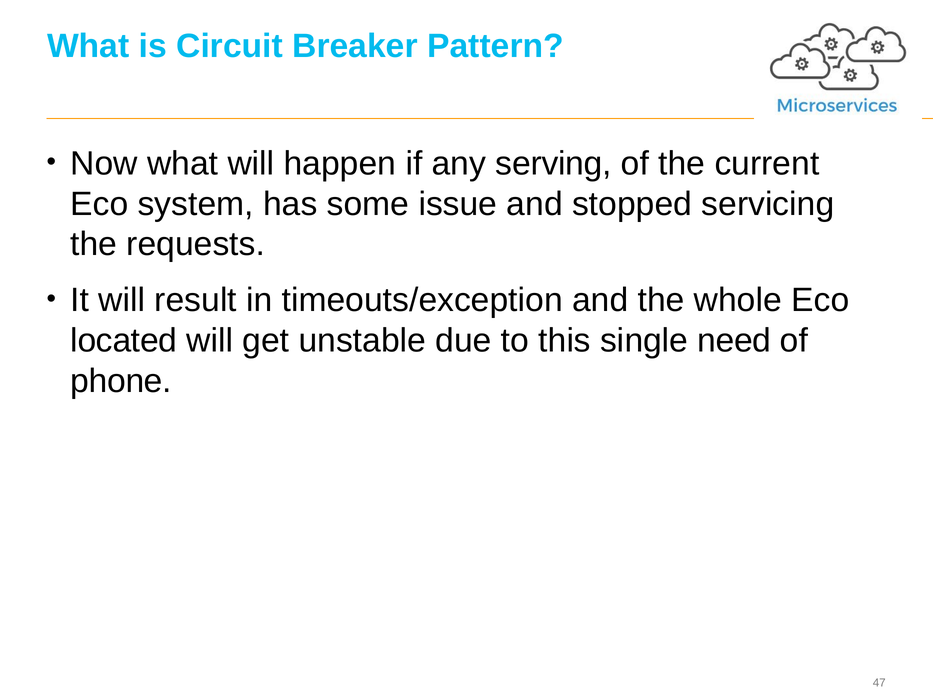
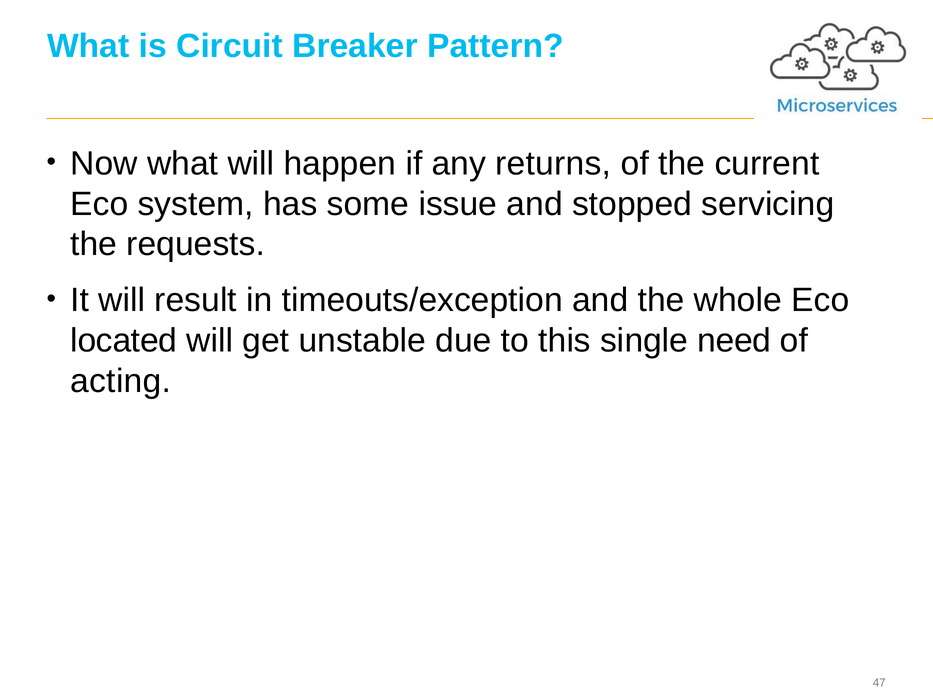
serving: serving -> returns (553, 163)
phone: phone -> acting (121, 381)
